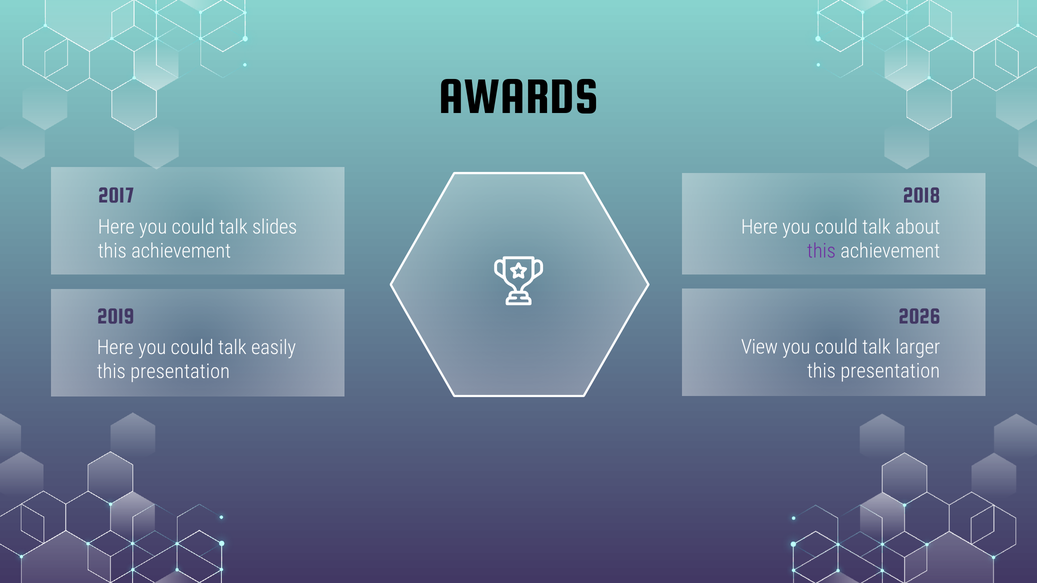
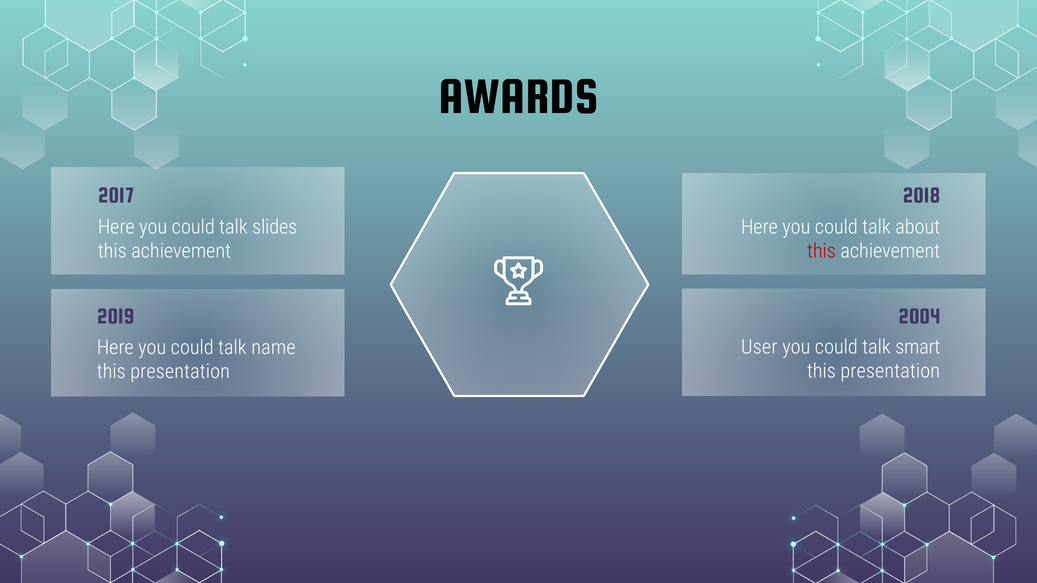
this colour: purple -> red (821, 251)
2026: 2026 -> 2004 (919, 316)
View: View -> User (759, 347)
larger: larger -> smart (918, 347)
easily: easily -> name (273, 348)
